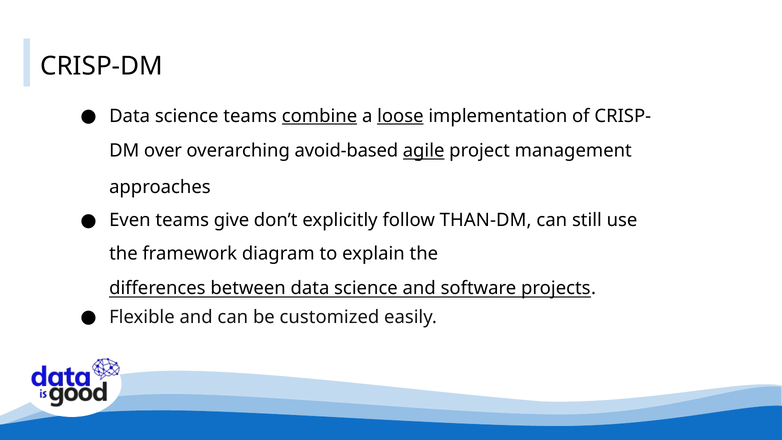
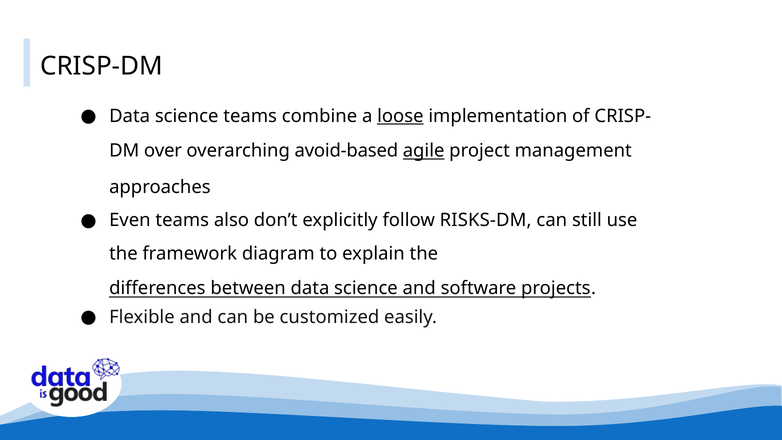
combine underline: present -> none (319, 116)
give: give -> also (231, 220)
THAN-DM: THAN-DM -> RISKS-DM (486, 220)
